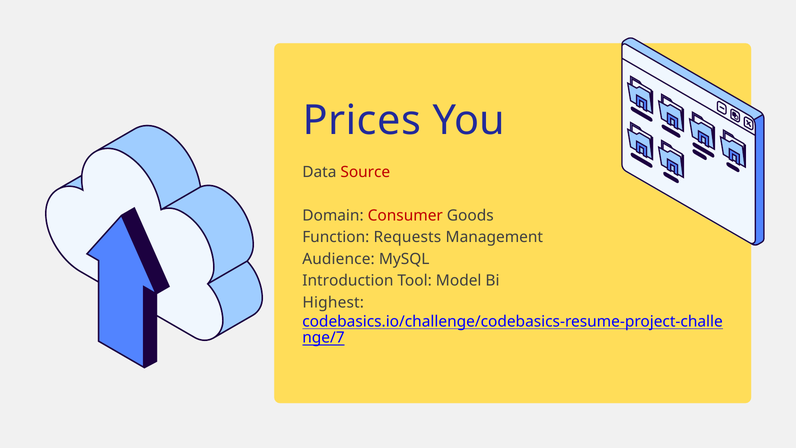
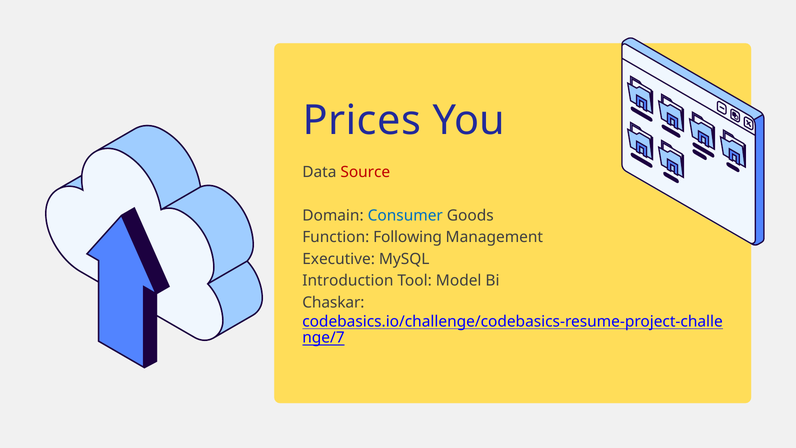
Consumer colour: red -> blue (405, 216)
Requests: Requests -> Following (408, 237)
Audience: Audience -> Executive (339, 259)
Highest: Highest -> Chaskar (333, 302)
